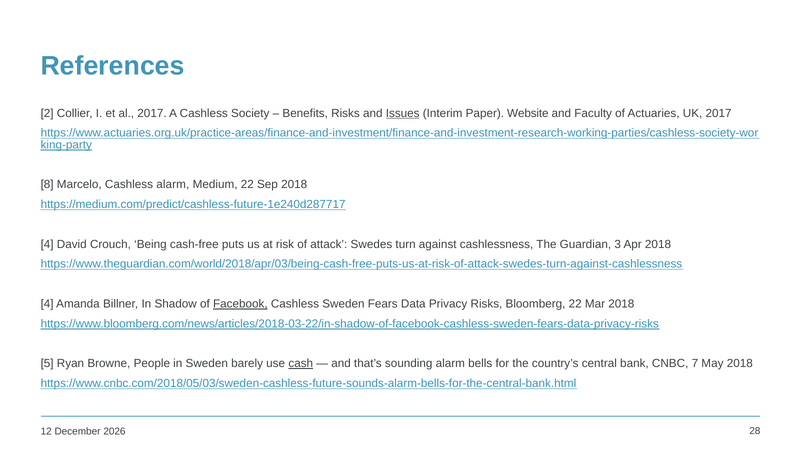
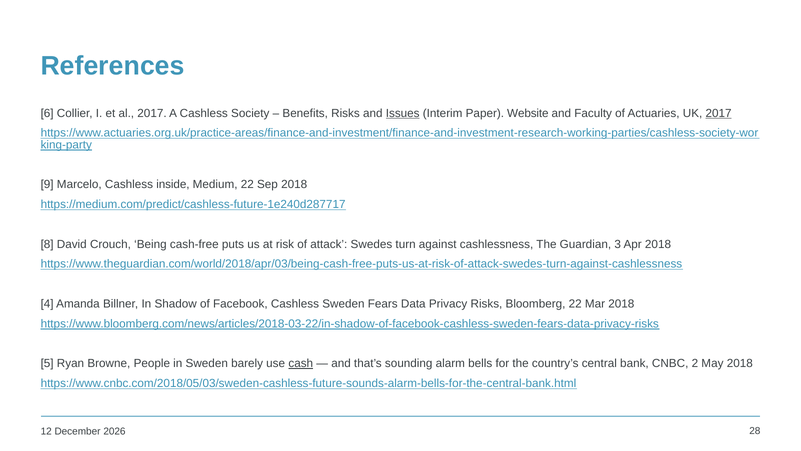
2: 2 -> 6 (47, 113)
2017 underline: none -> present (719, 113)
8: 8 -> 9 (47, 184)
Cashless alarm: alarm -> inside (173, 184)
4: 4 -> 8 (47, 244)
Facebook underline: present -> none (240, 304)
7: 7 -> 2 (695, 363)
